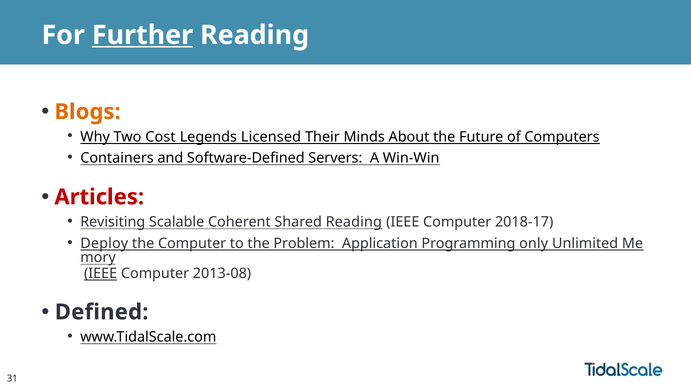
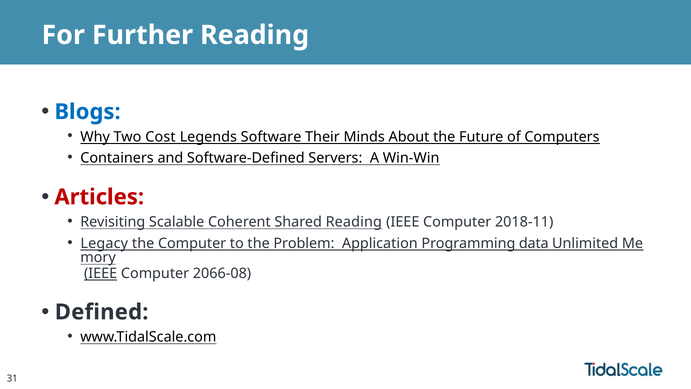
Further underline: present -> none (142, 35)
Blogs colour: orange -> blue (88, 112)
Licensed: Licensed -> Software (271, 137)
2018-17: 2018-17 -> 2018-11 (524, 222)
Deploy: Deploy -> Legacy (104, 243)
only: only -> data (534, 243)
2013-08: 2013-08 -> 2066-08 (222, 273)
